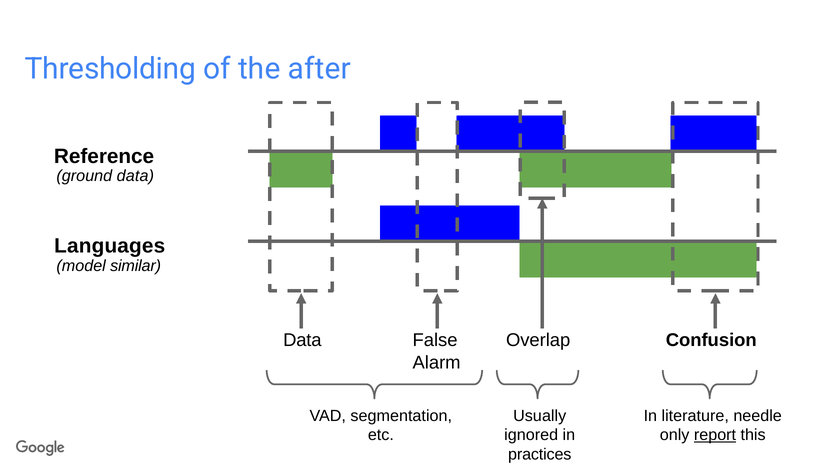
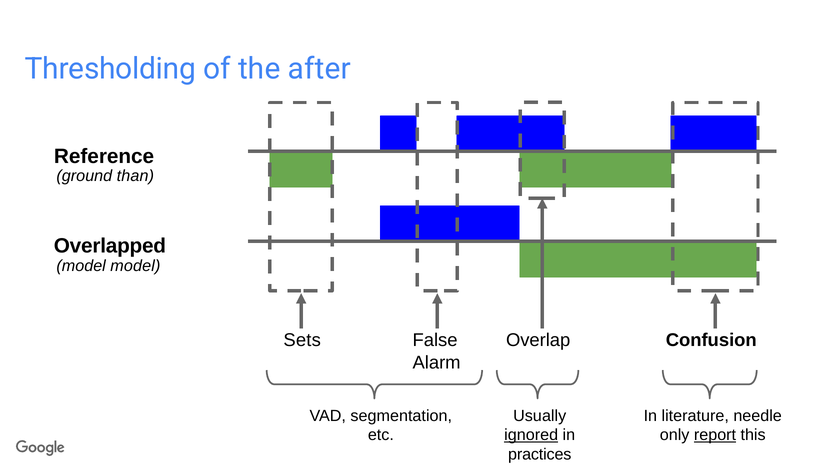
ground data: data -> than (135, 176)
Languages: Languages -> Overlapped (110, 246)
model similar: similar -> model (135, 266)
Data: Data -> Sets (302, 340)
ignored underline: none -> present (531, 435)
